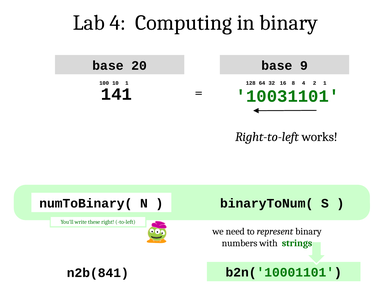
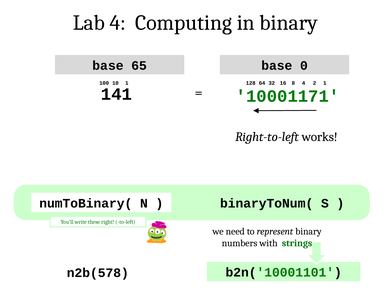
20: 20 -> 65 (139, 66)
9: 9 -> 0 (304, 66)
10031101: 10031101 -> 10001171 (288, 96)
n2b(841: n2b(841 -> n2b(578 (98, 273)
